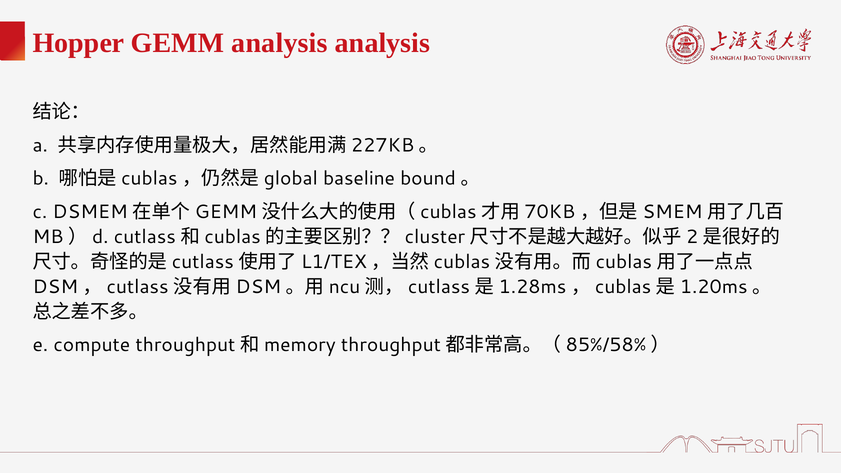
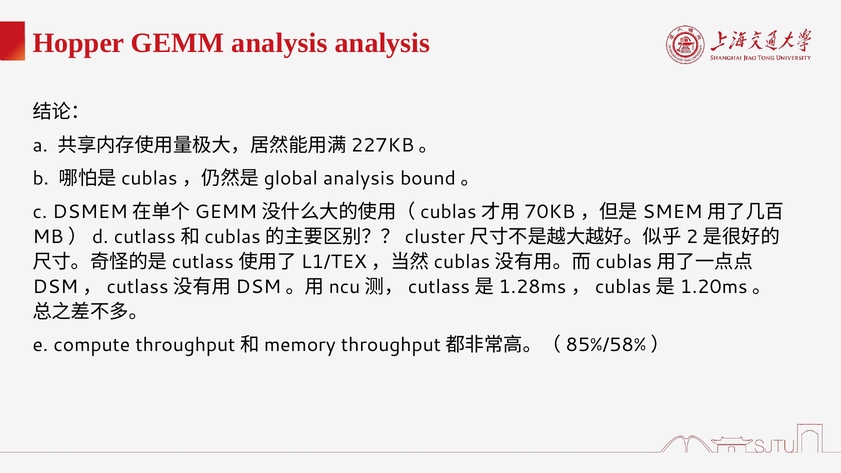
baseline: baseline -> analysis (359, 179)
